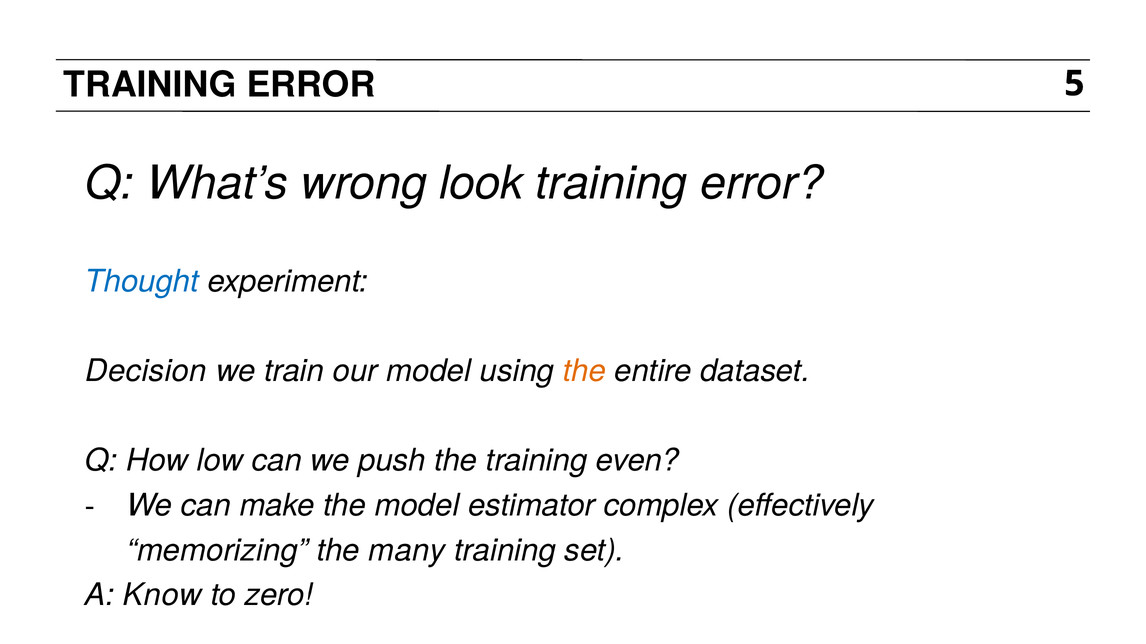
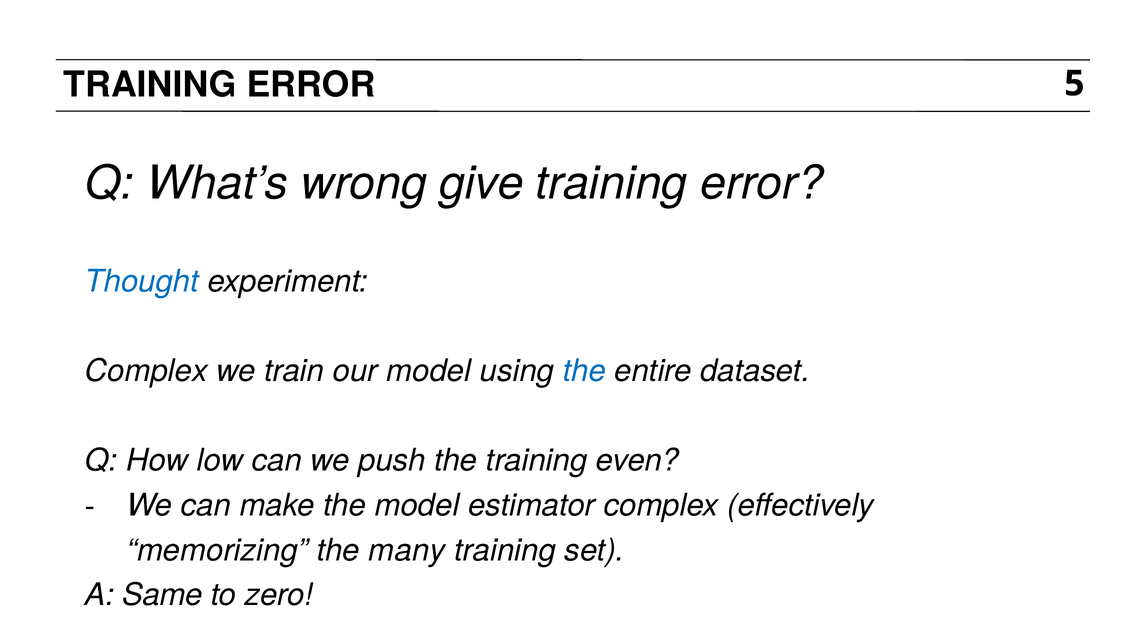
look: look -> give (481, 183)
Decision: Decision -> Complex (146, 371)
the colour: orange -> blue (584, 371)
Know: Know -> Same (163, 595)
